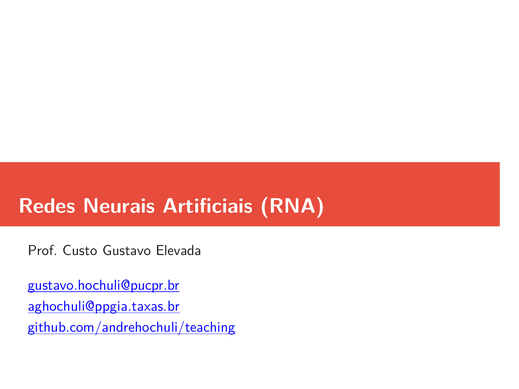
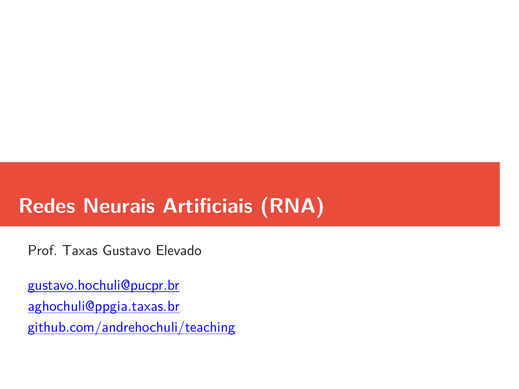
Custo: Custo -> Taxas (80, 251)
Elevada: Elevada -> Elevado (179, 251)
